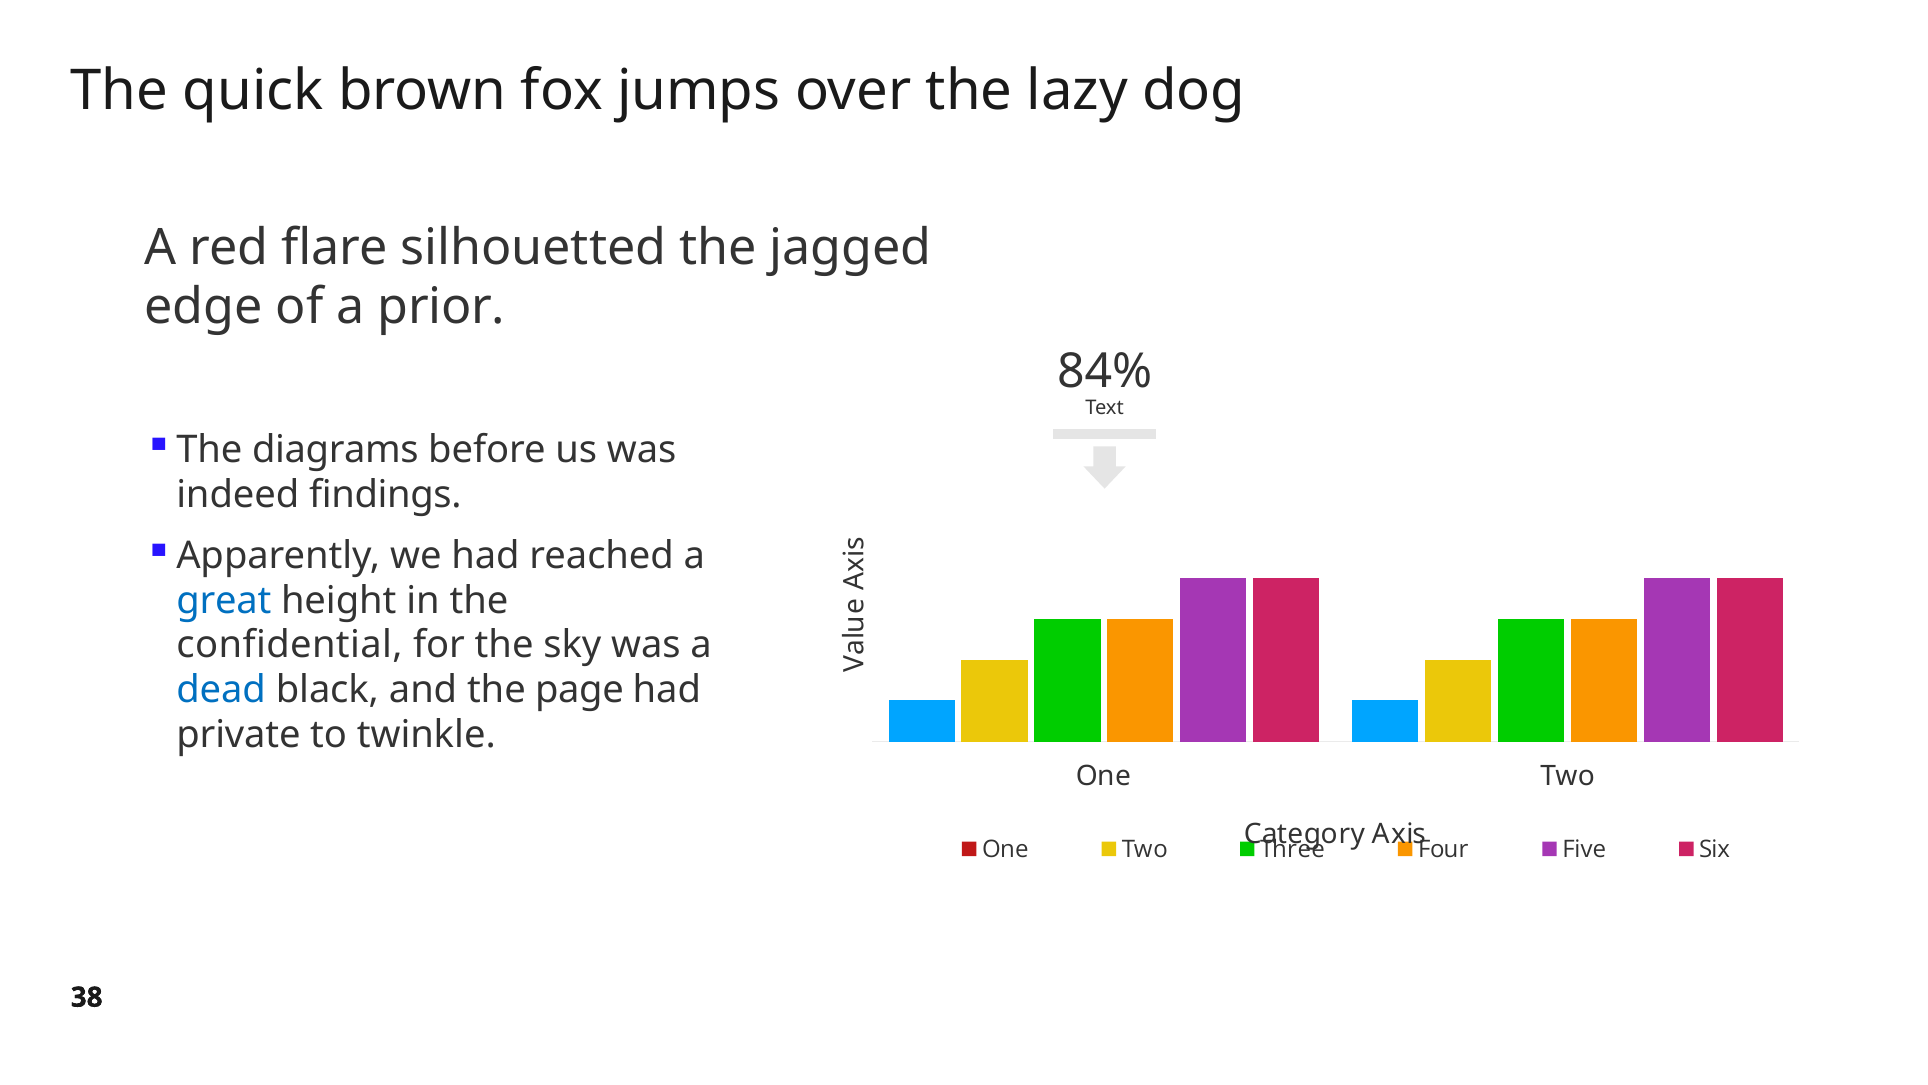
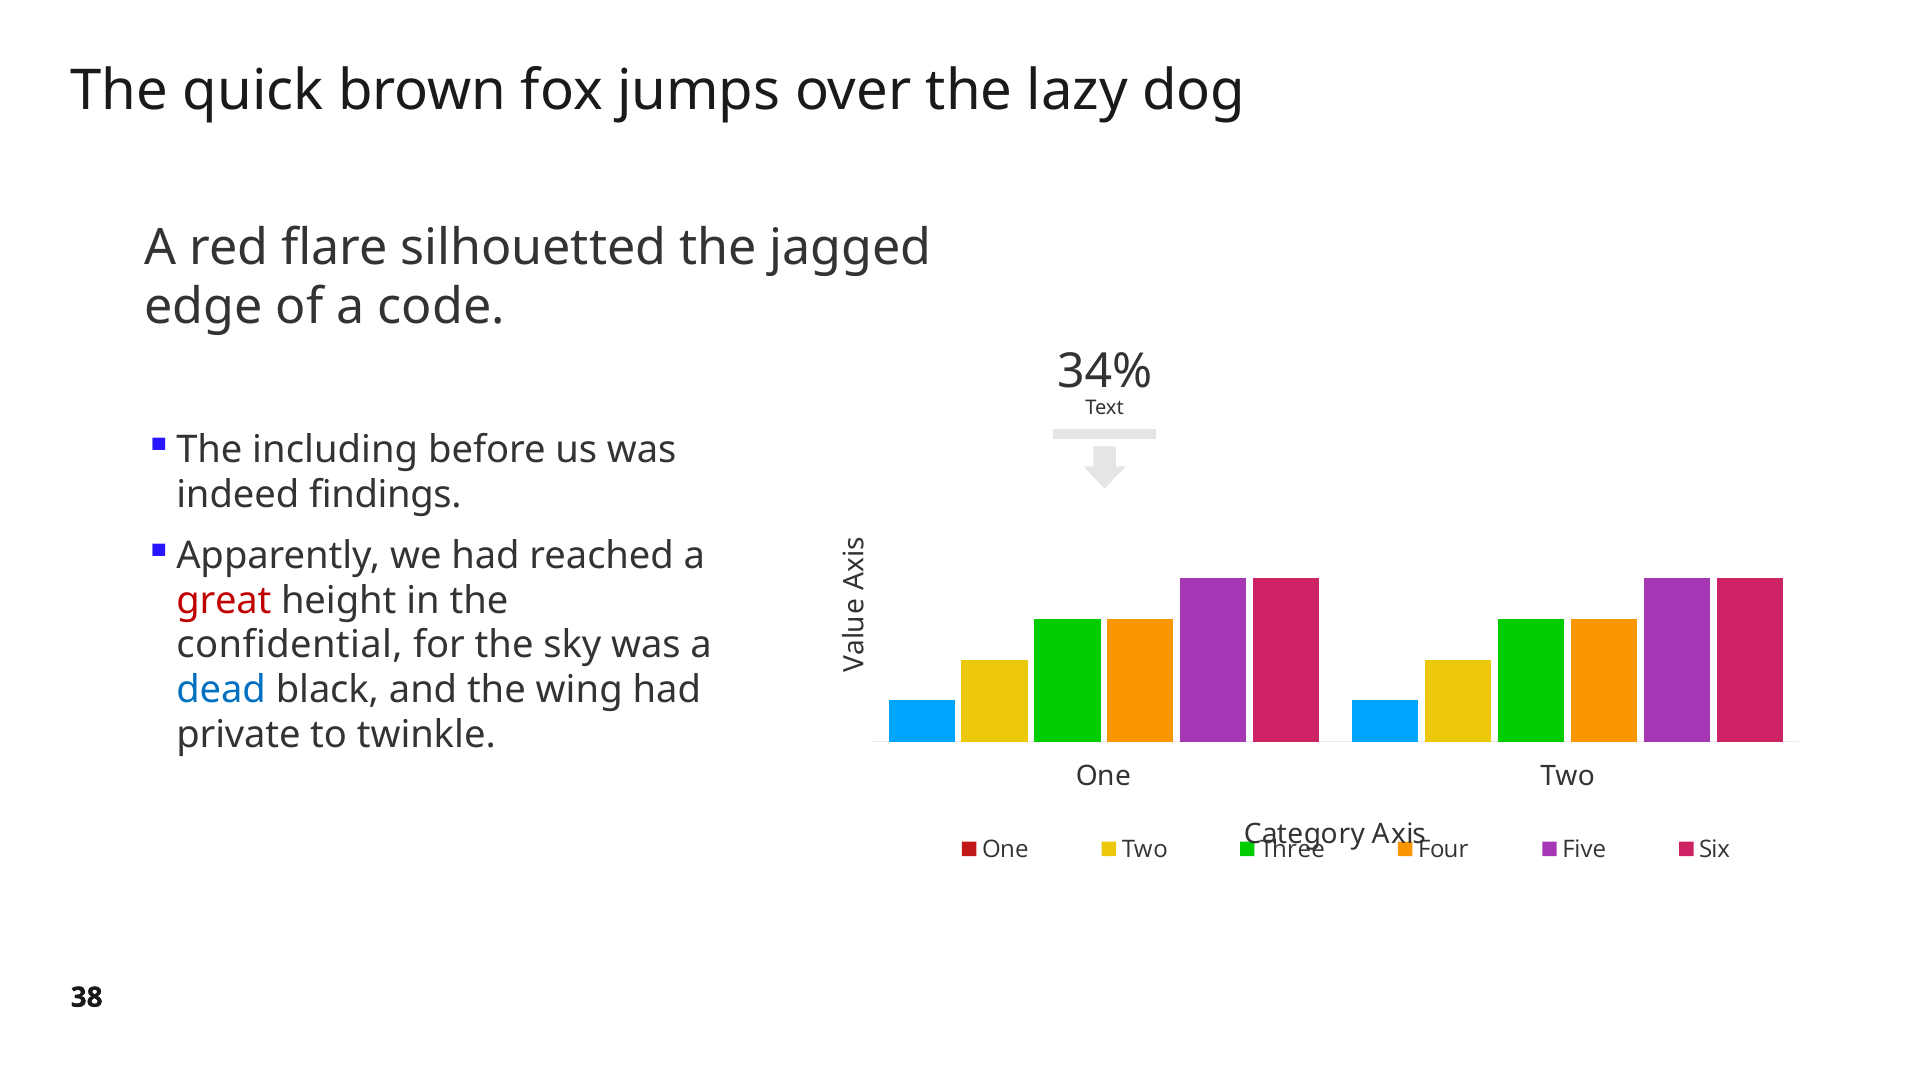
prior: prior -> code (441, 306)
84%: 84% -> 34% (1105, 371)
diagrams: diagrams -> including (335, 450)
great colour: blue -> red (224, 600)
page: page -> wing (579, 690)
